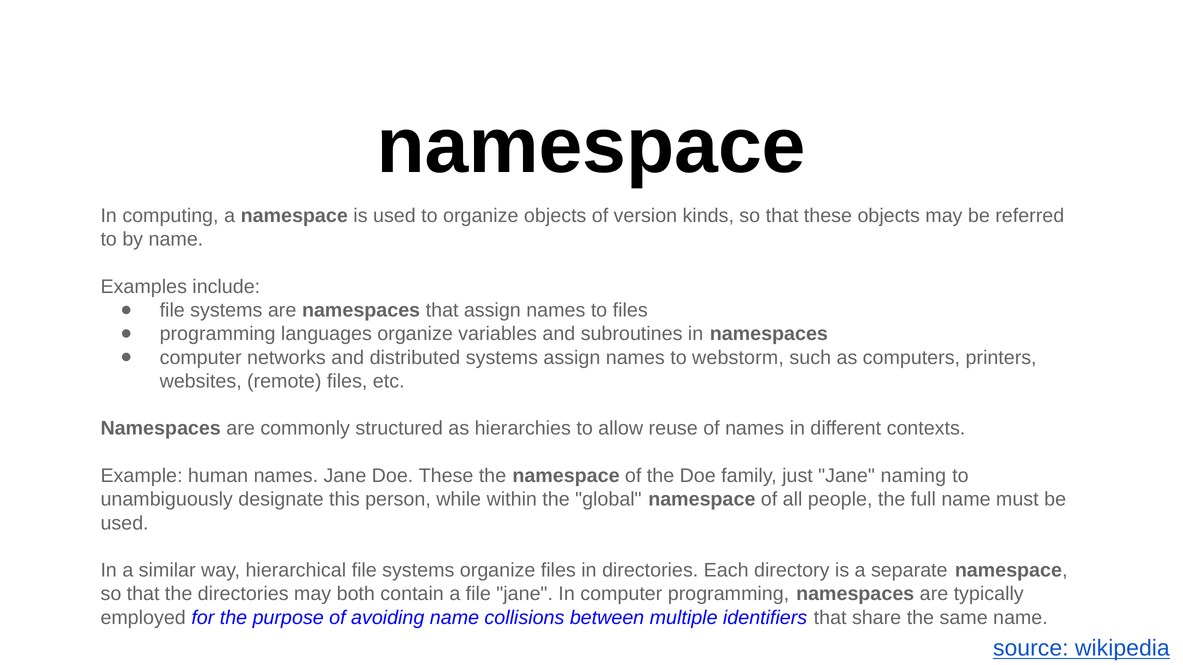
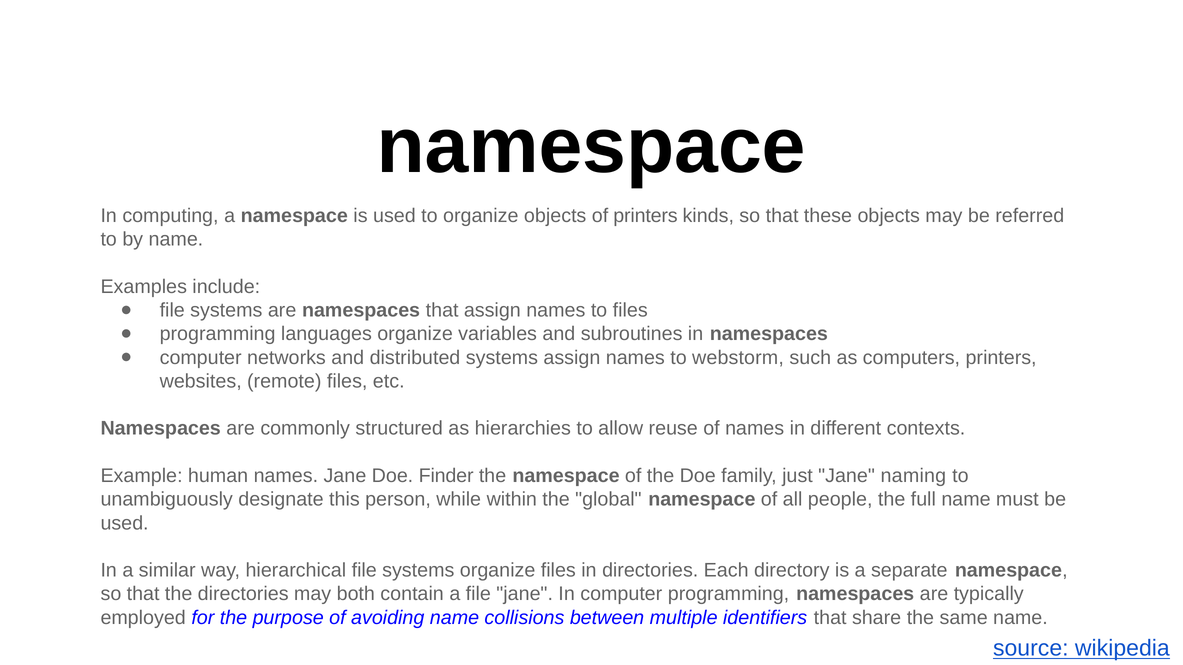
of version: version -> printers (645, 216)
Doe These: These -> Finder (446, 476)
